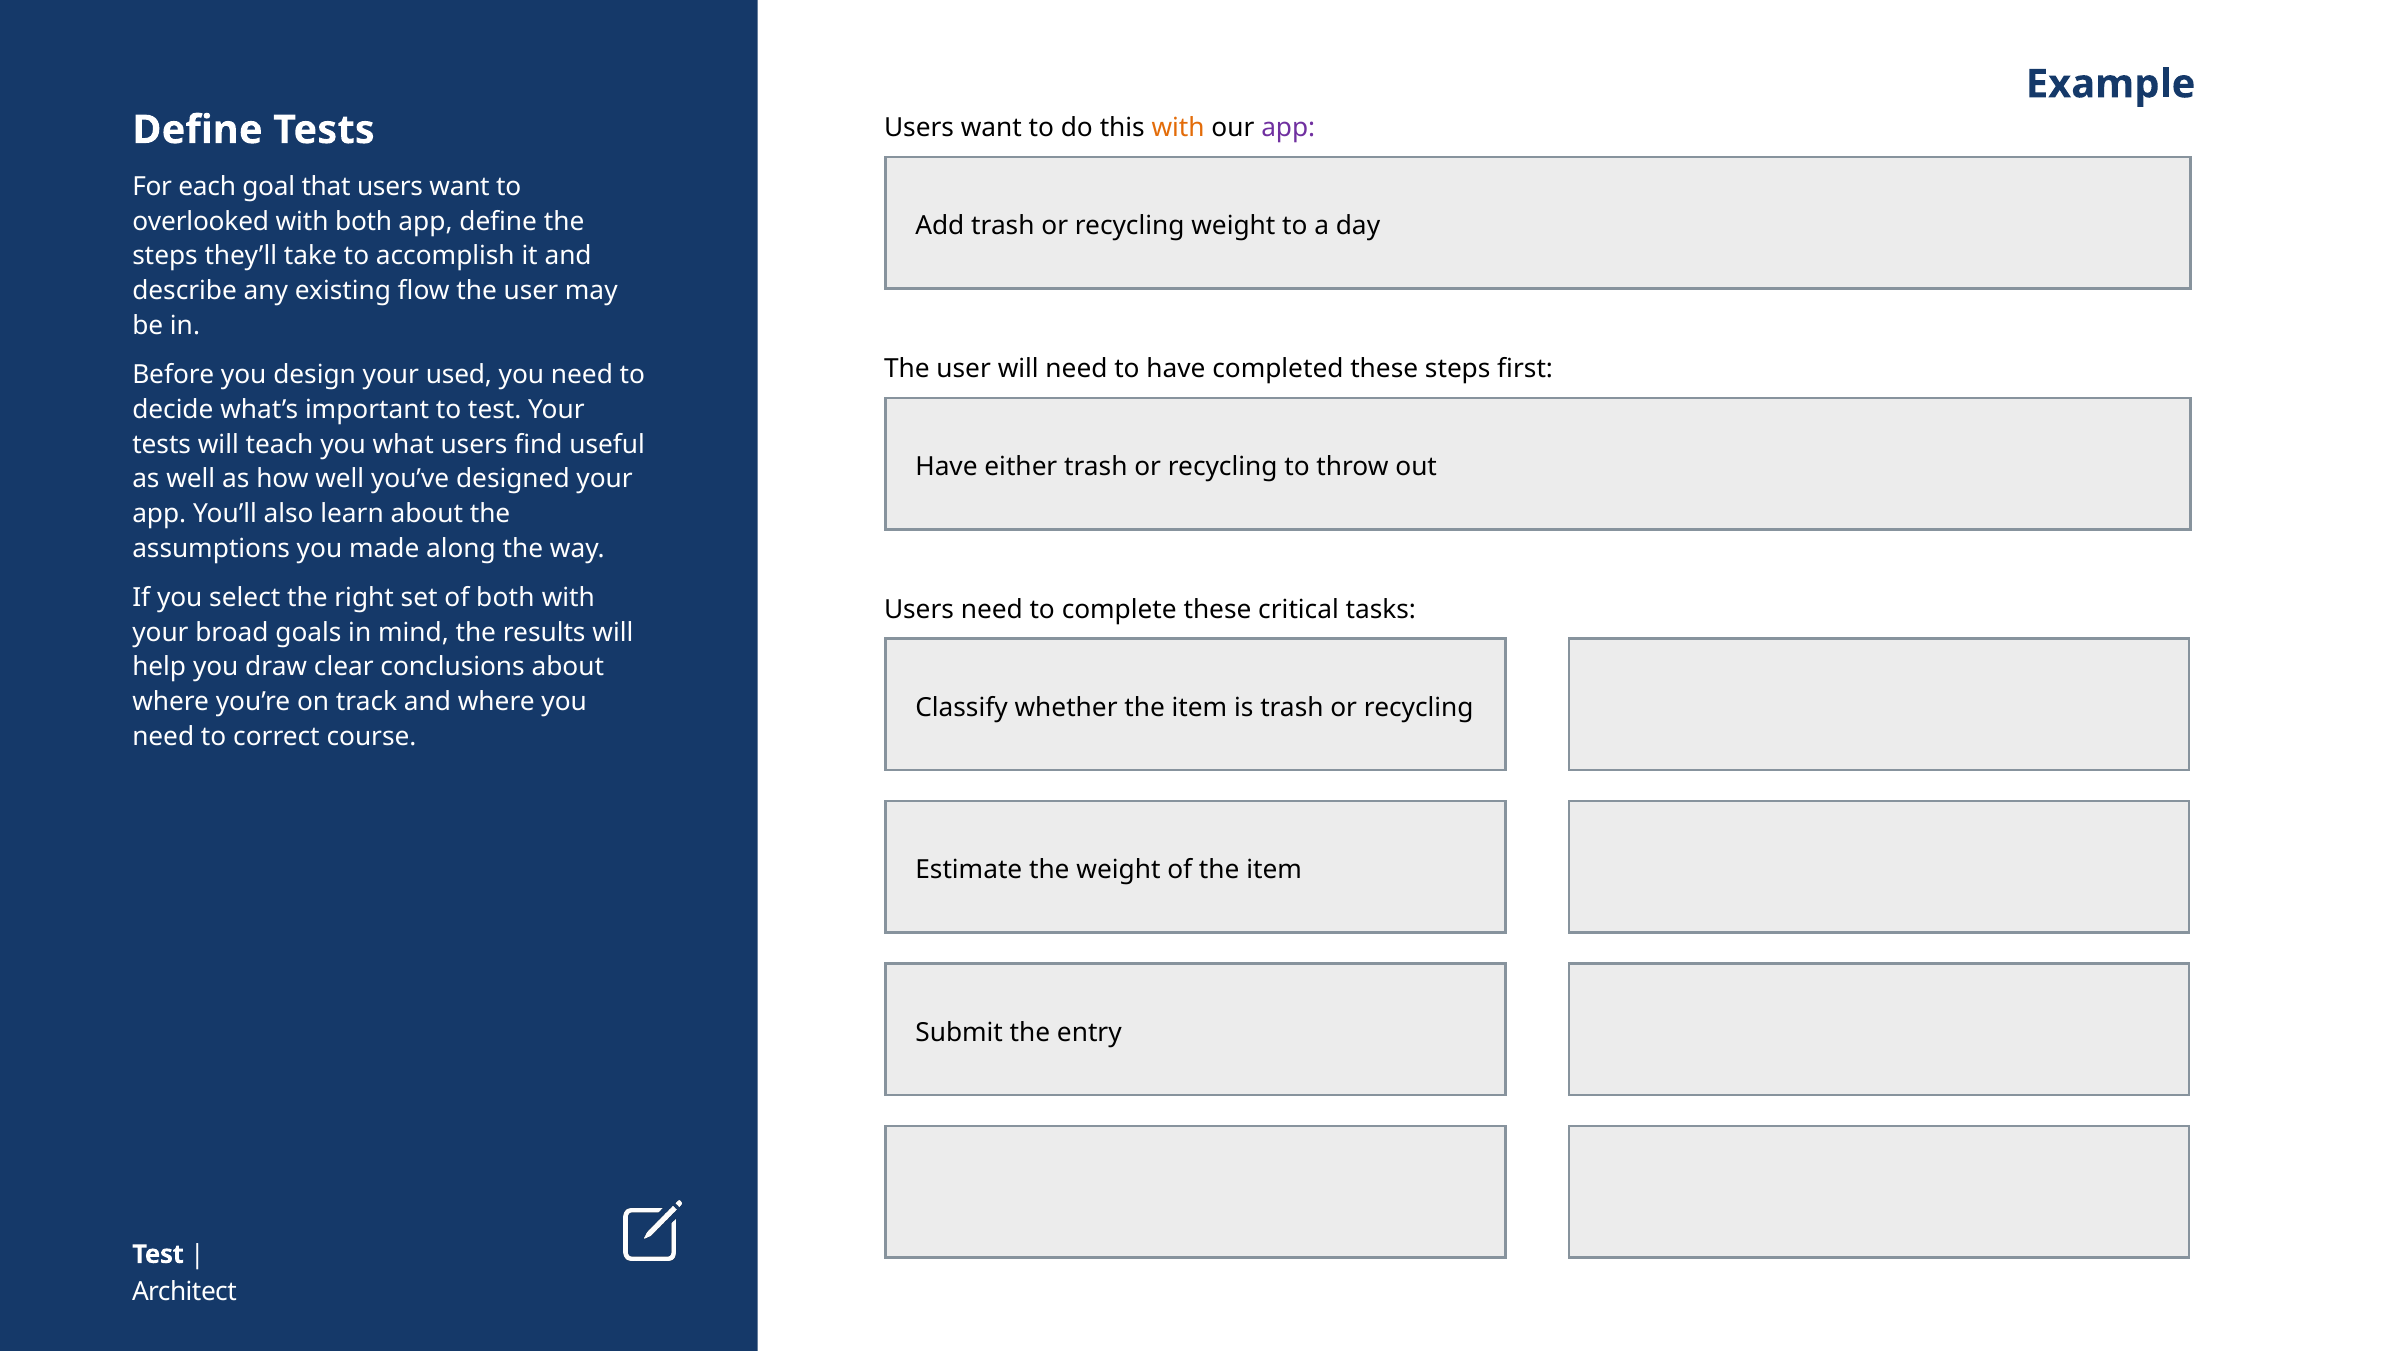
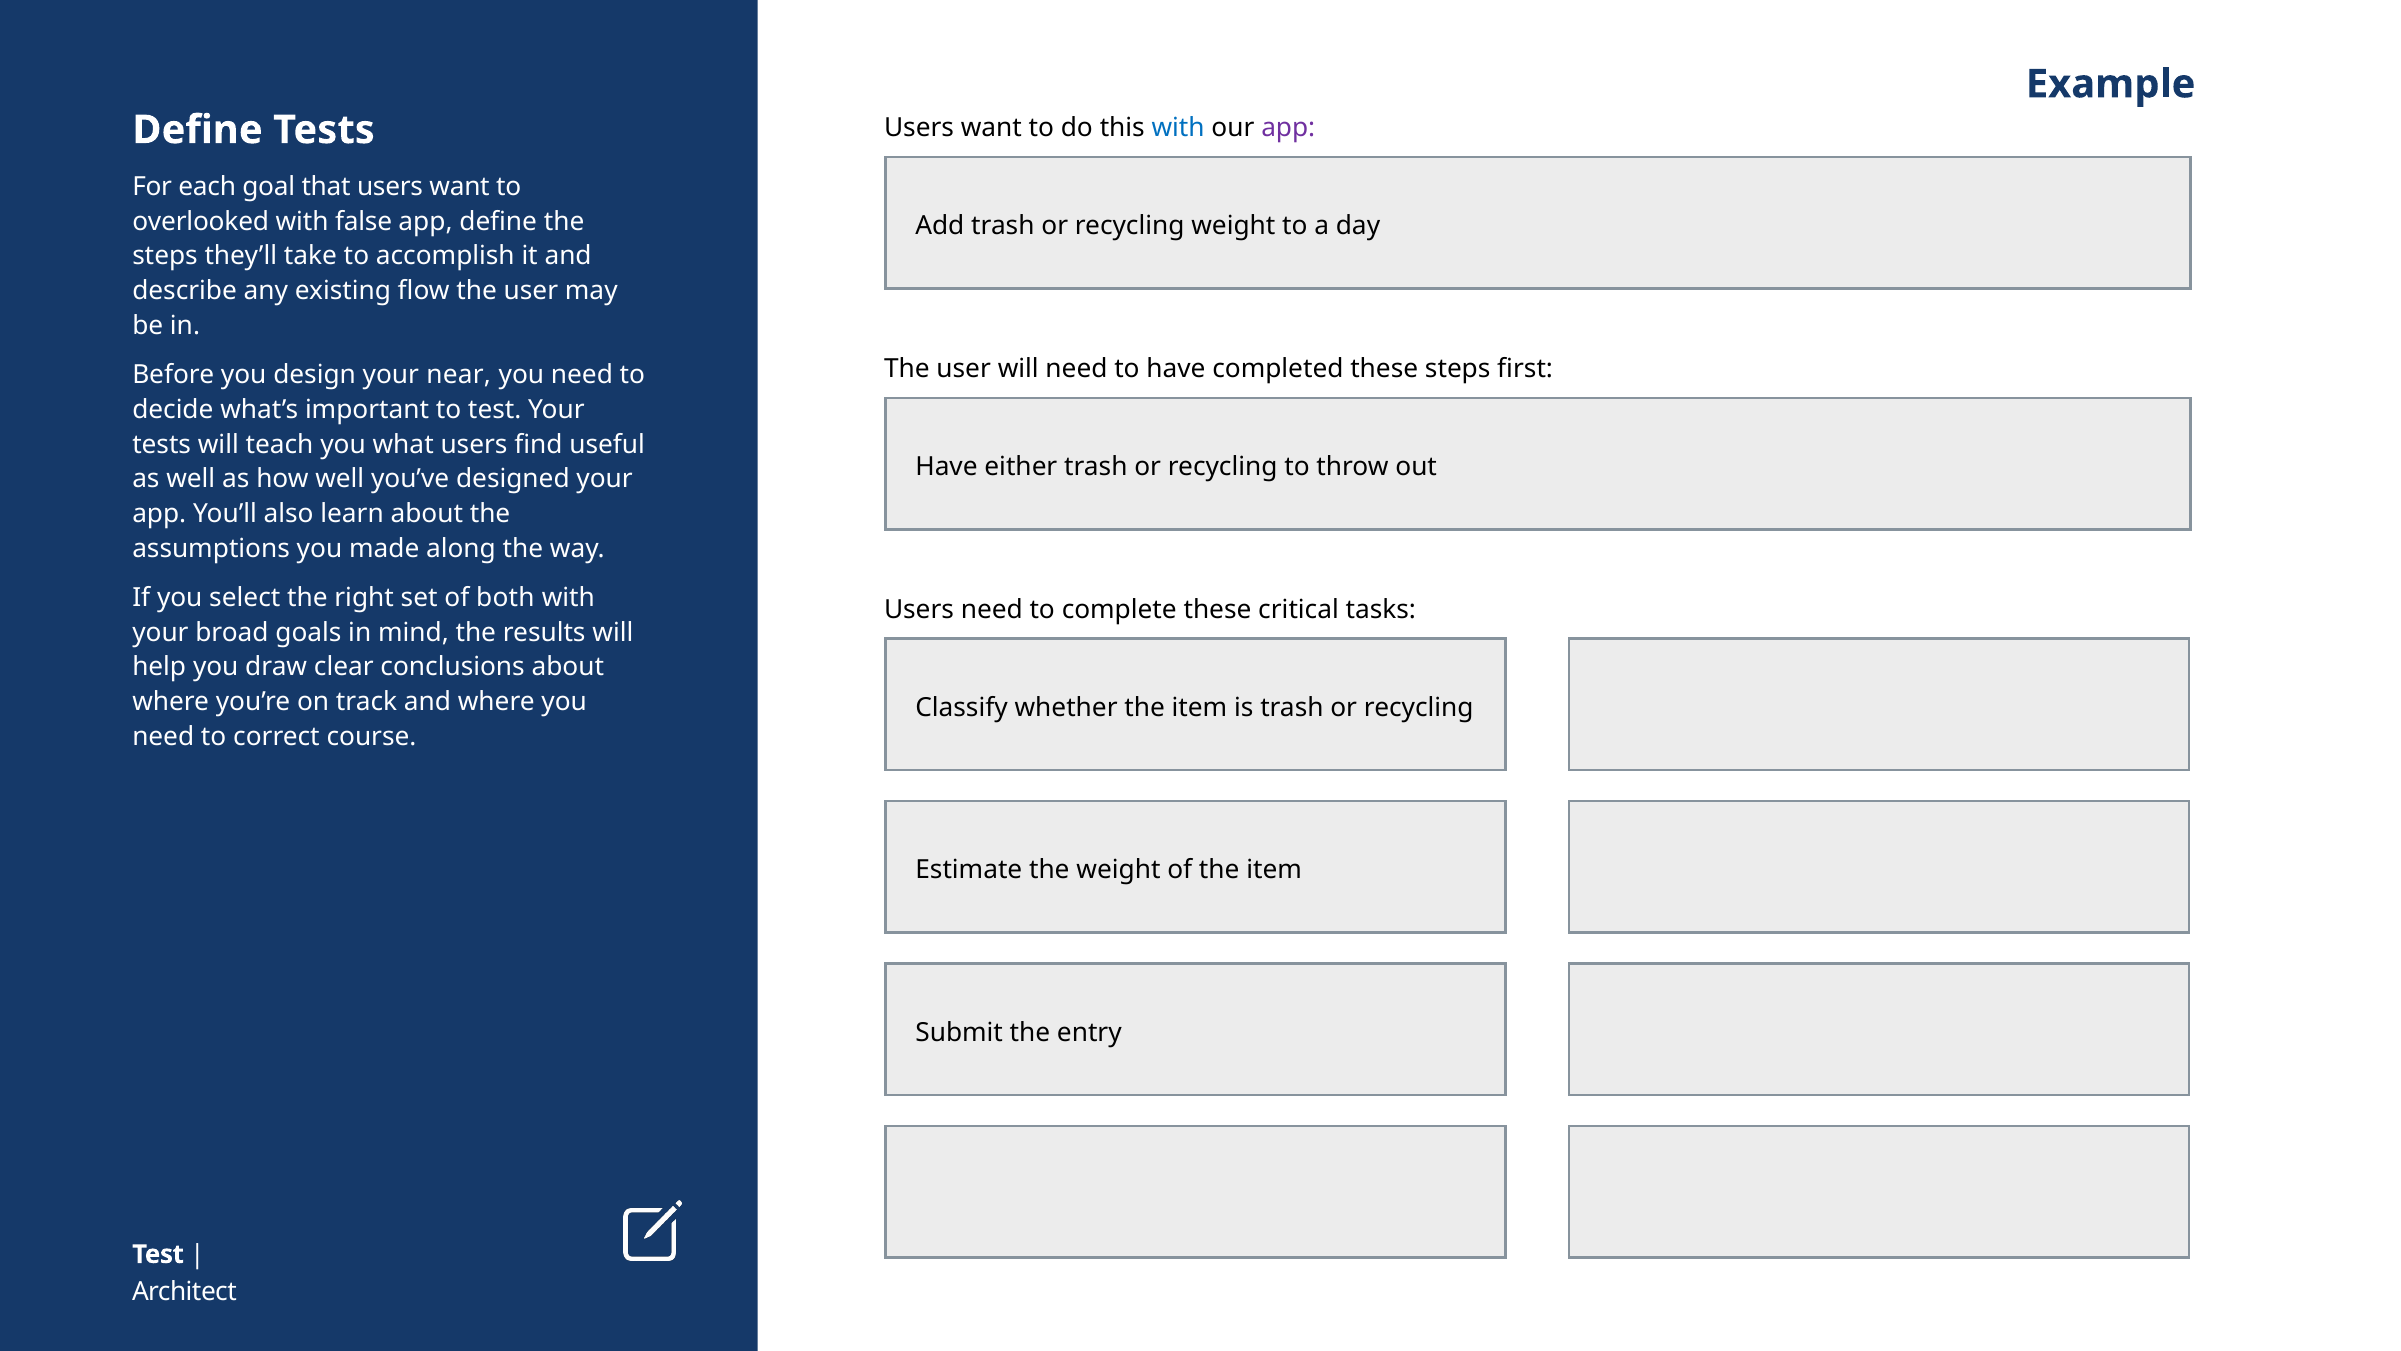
with colour: orange -> blue (1178, 128)
with both: both -> false (364, 221)
used: used -> near (459, 375)
